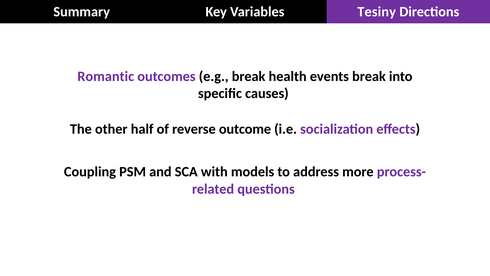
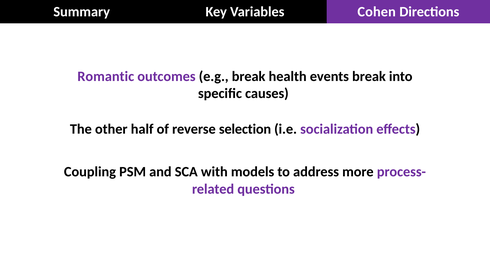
Tesiny: Tesiny -> Cohen (377, 12)
outcome: outcome -> selection (245, 129)
